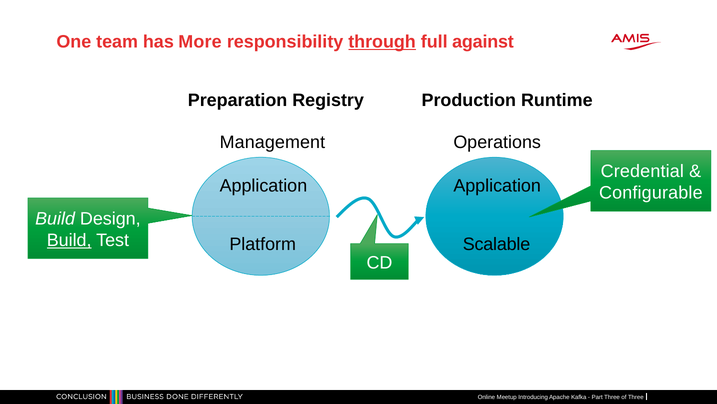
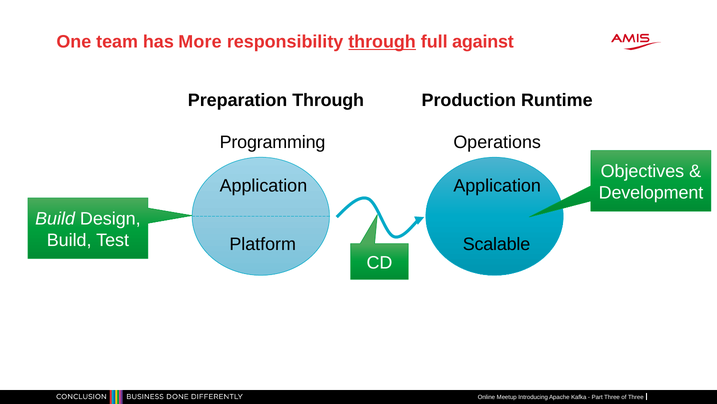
Preparation Registry: Registry -> Through (328, 100)
Management: Management -> Programming (273, 142)
Credential: Credential -> Objectives (642, 171)
Configurable: Configurable -> Development (651, 192)
Build underline: present -> none (69, 240)
